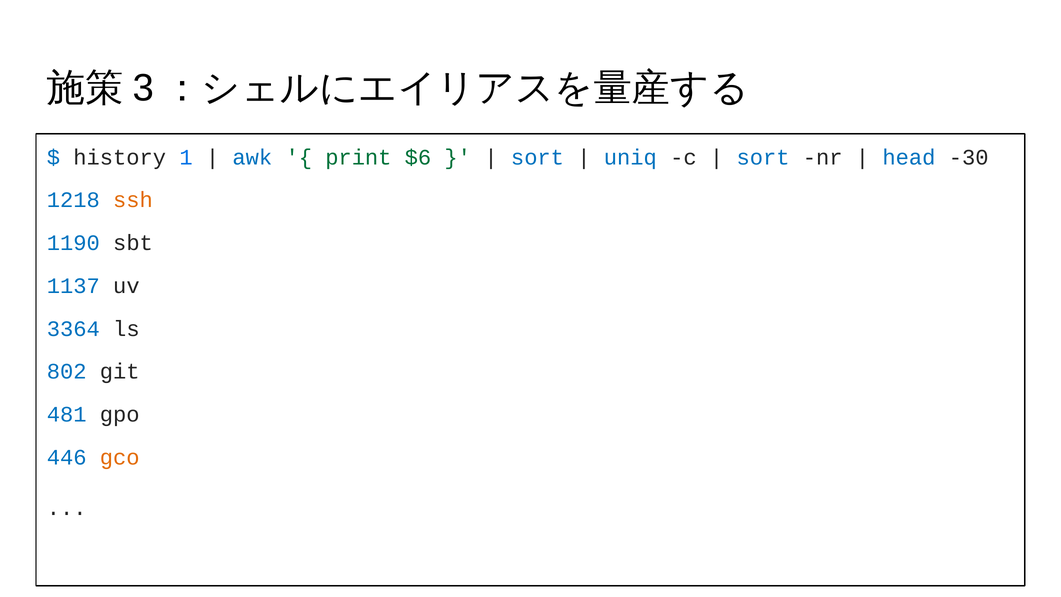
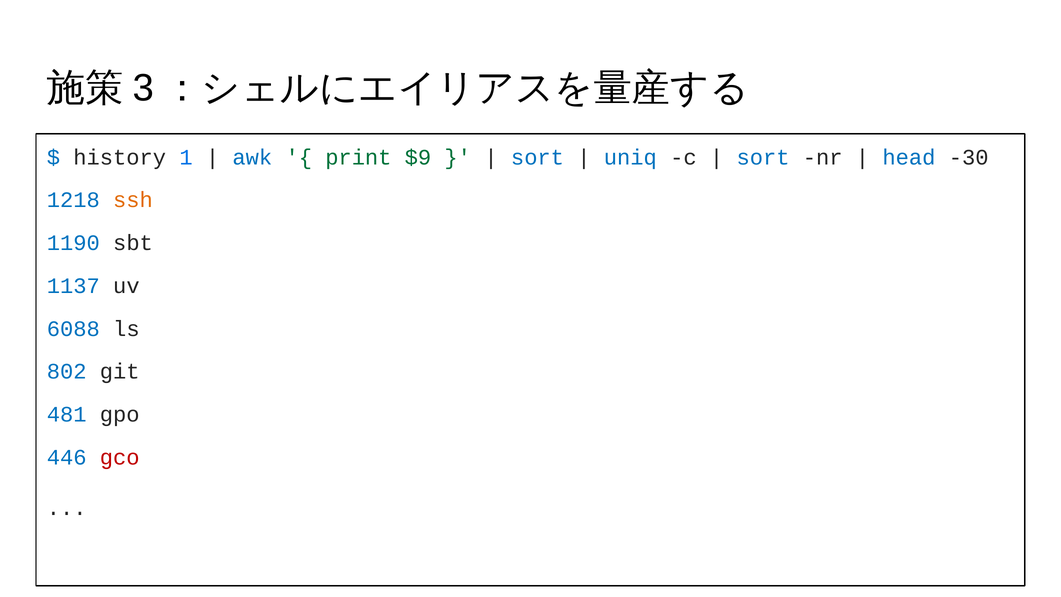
$6: $6 -> $9 (418, 157)
3364: 3364 -> 6088 (73, 329)
gco colour: orange -> red (120, 457)
